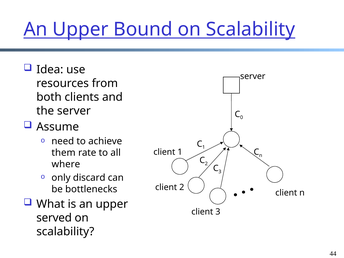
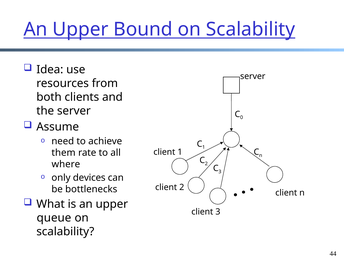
discard: discard -> devices (89, 178)
served: served -> queue (54, 218)
